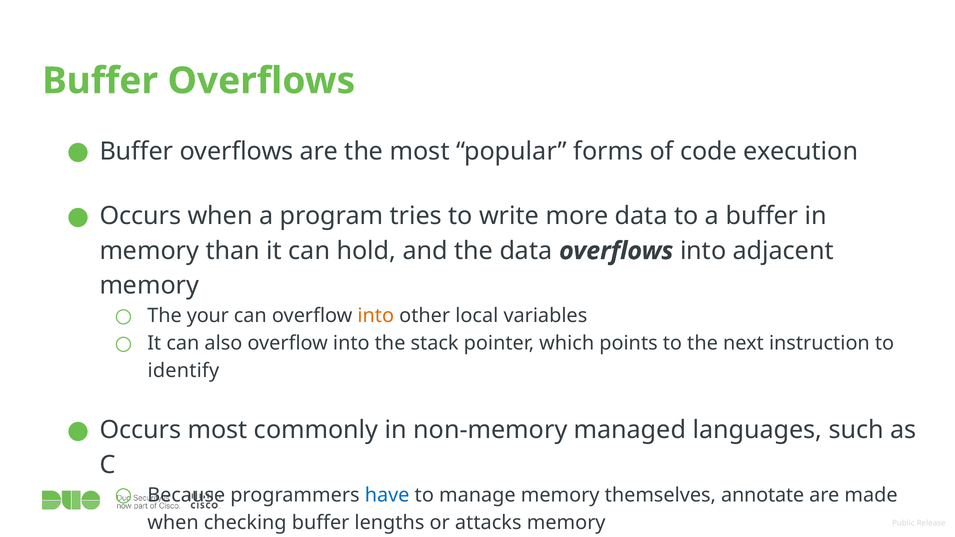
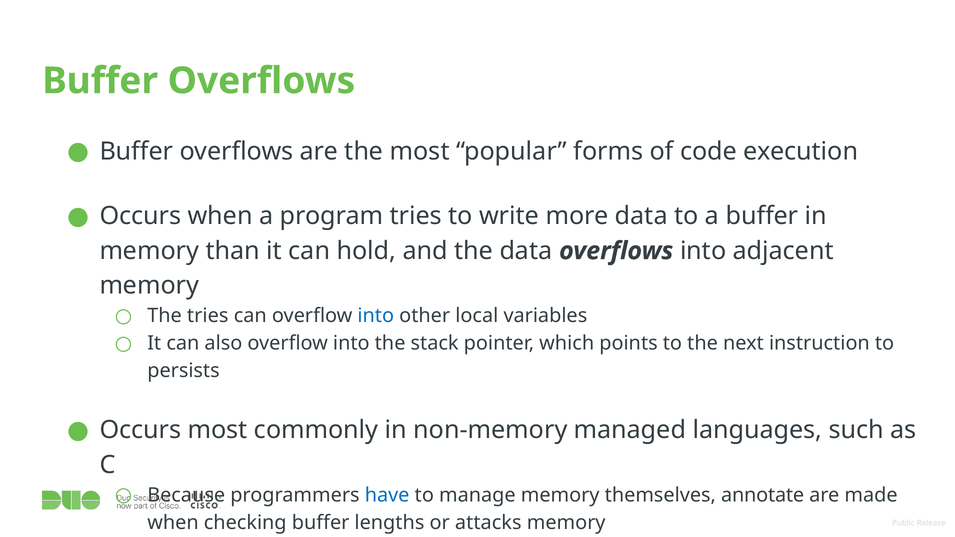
The your: your -> tries (208, 316)
into colour: orange -> blue (376, 316)
identify: identify -> persists (183, 371)
